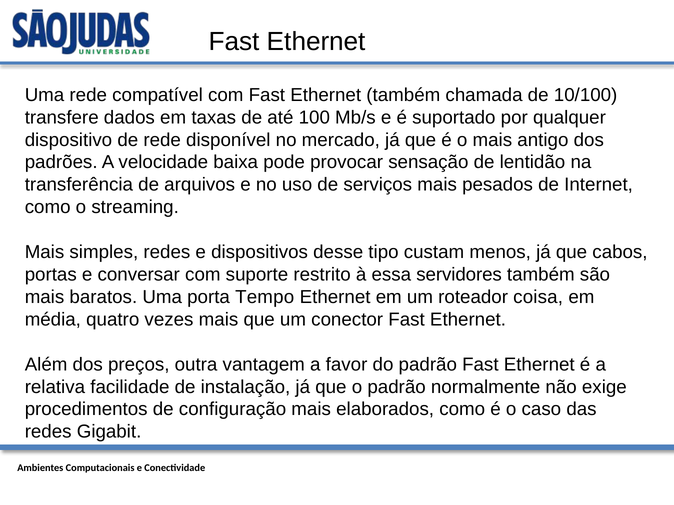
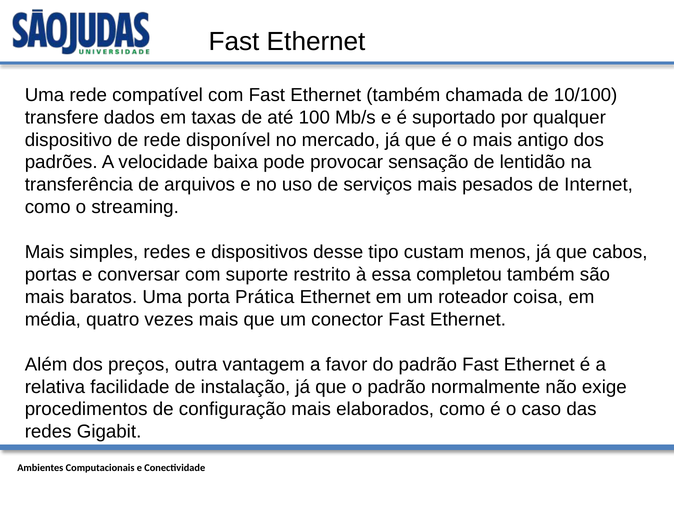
servidores: servidores -> completou (459, 275)
Tempo: Tempo -> Prática (265, 297)
